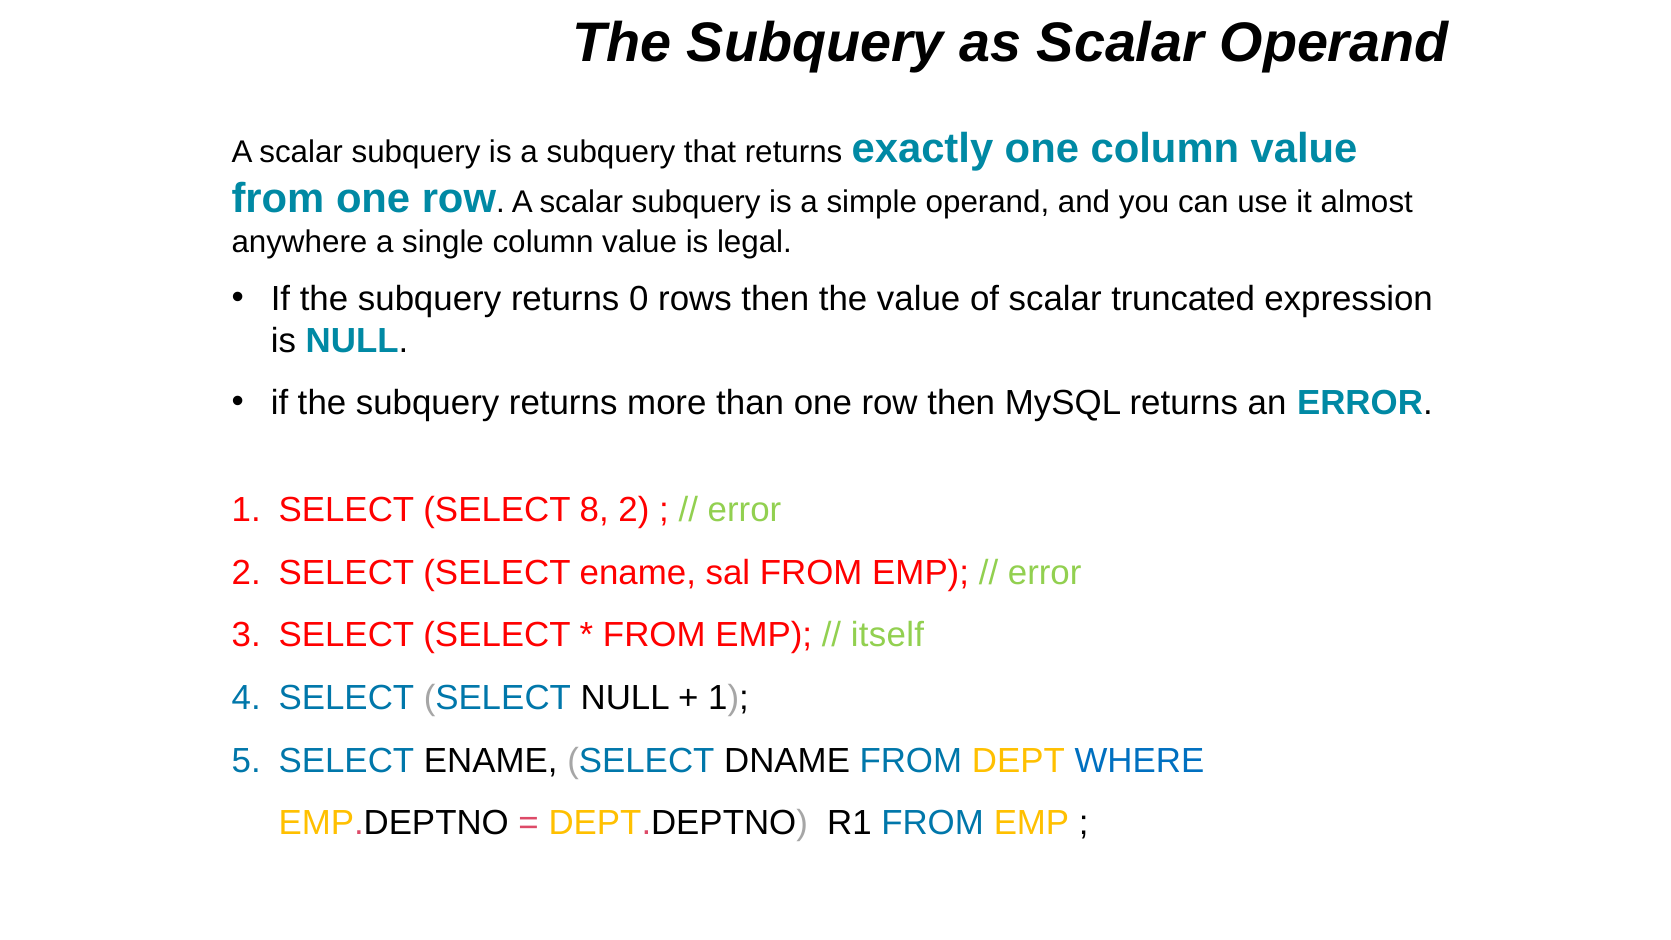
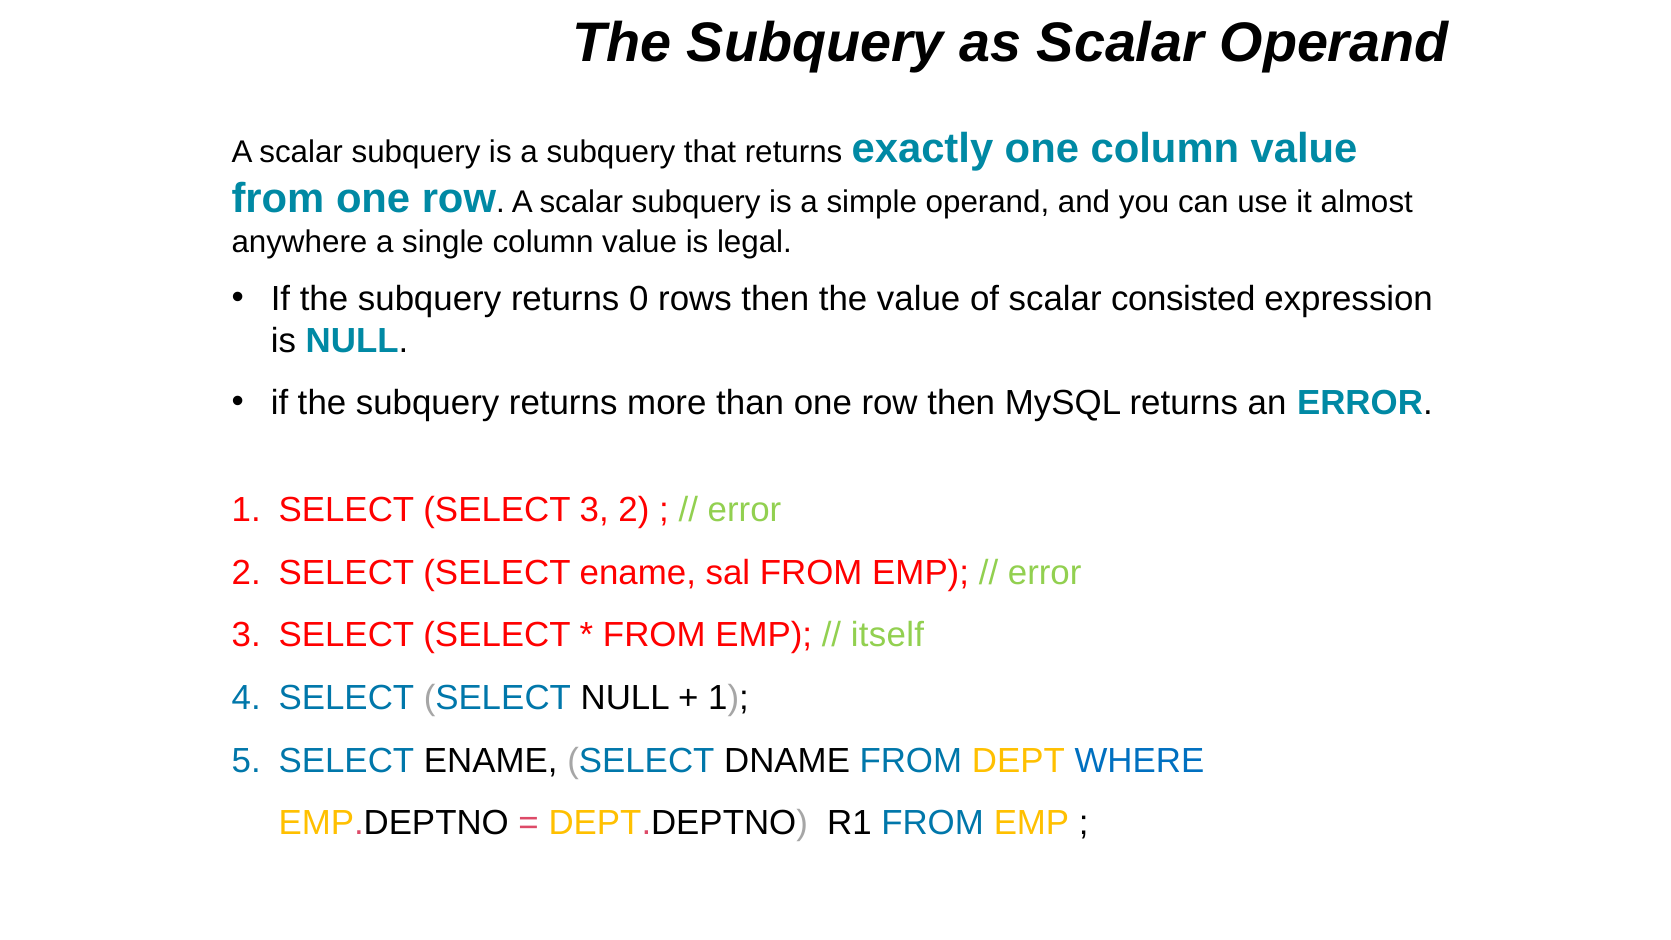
truncated: truncated -> consisted (1183, 299)
SELECT 8: 8 -> 3 (594, 510)
